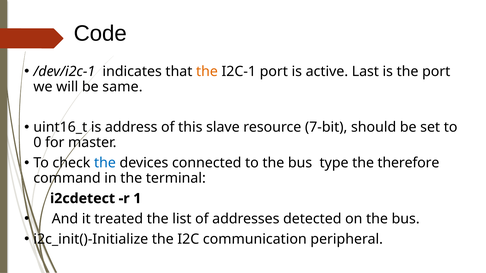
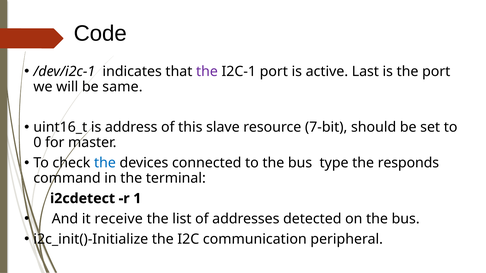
the colour: orange -> purple (207, 72)
therefore: therefore -> responds (408, 163)
treated: treated -> receive (119, 219)
